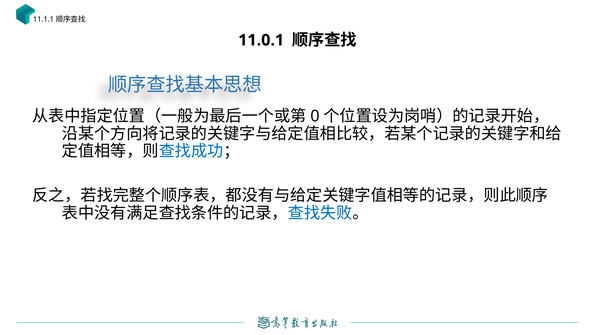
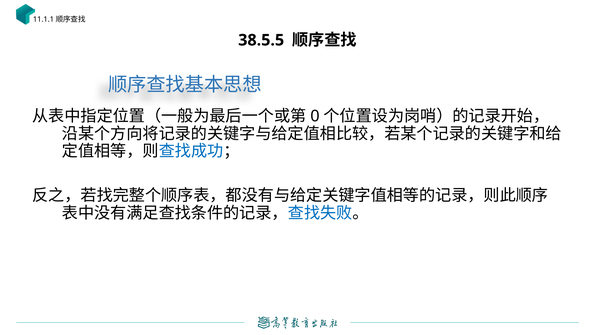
11.0.1: 11.0.1 -> 38.5.5 (261, 40)
